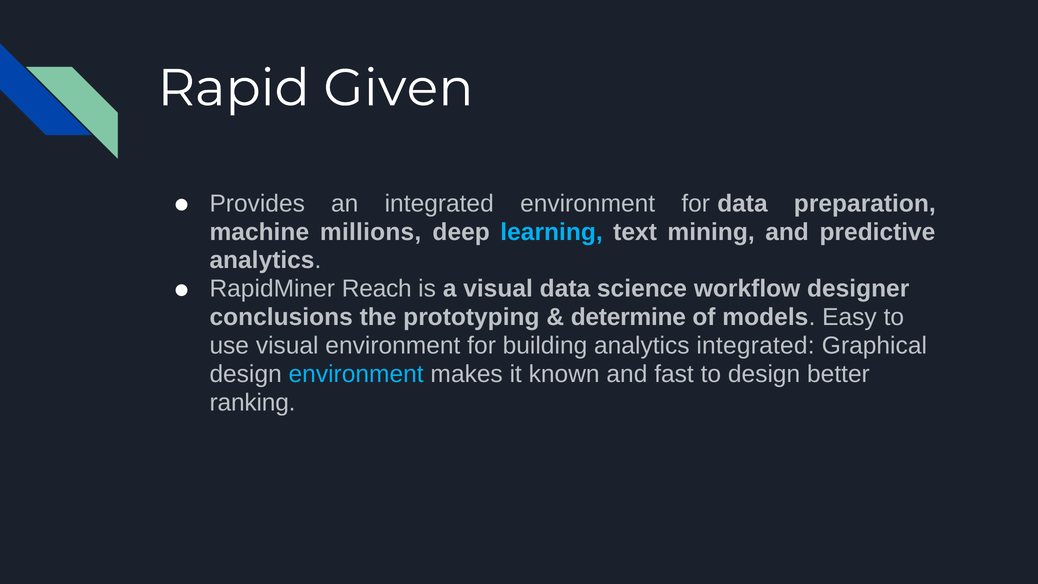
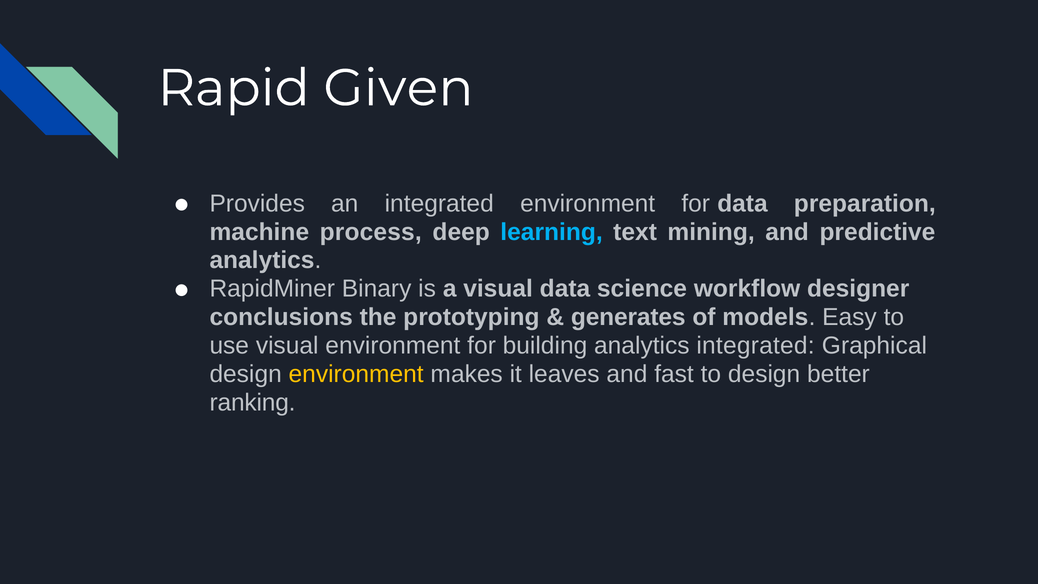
millions: millions -> process (371, 232)
Reach: Reach -> Binary (377, 289)
determine: determine -> generates (628, 317)
environment colour: light blue -> yellow (356, 374)
known: known -> leaves (564, 374)
